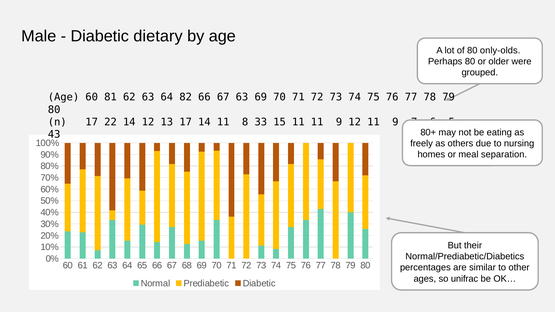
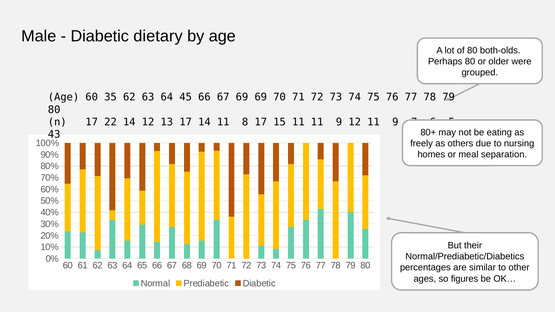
only-olds: only-olds -> both-olds (500, 50)
81: 81 -> 35 (110, 97)
82: 82 -> 45 (186, 97)
67 63: 63 -> 69 (242, 97)
8 33: 33 -> 17 (261, 122)
unifrac: unifrac -> figures (465, 279)
